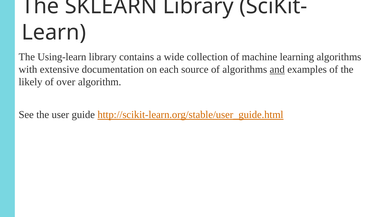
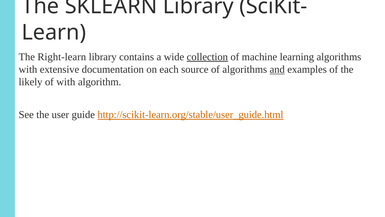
Using-learn: Using-learn -> Right-learn (62, 57)
collection underline: none -> present (207, 57)
of over: over -> with (66, 82)
